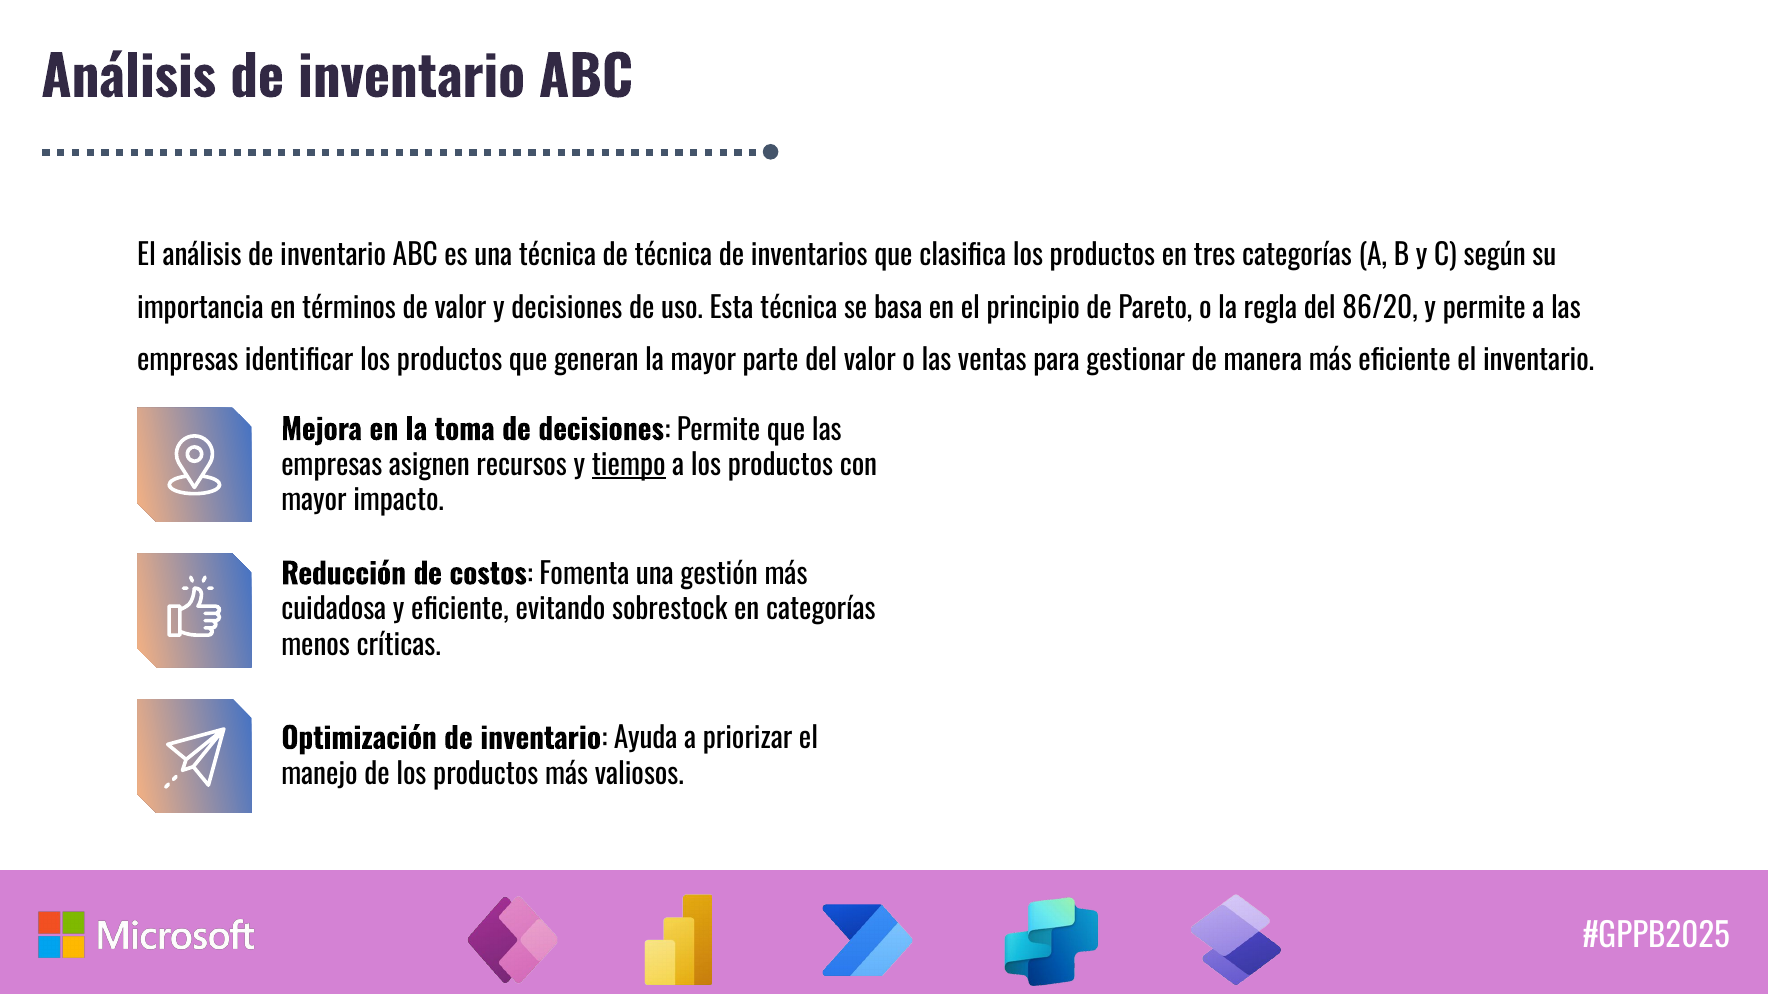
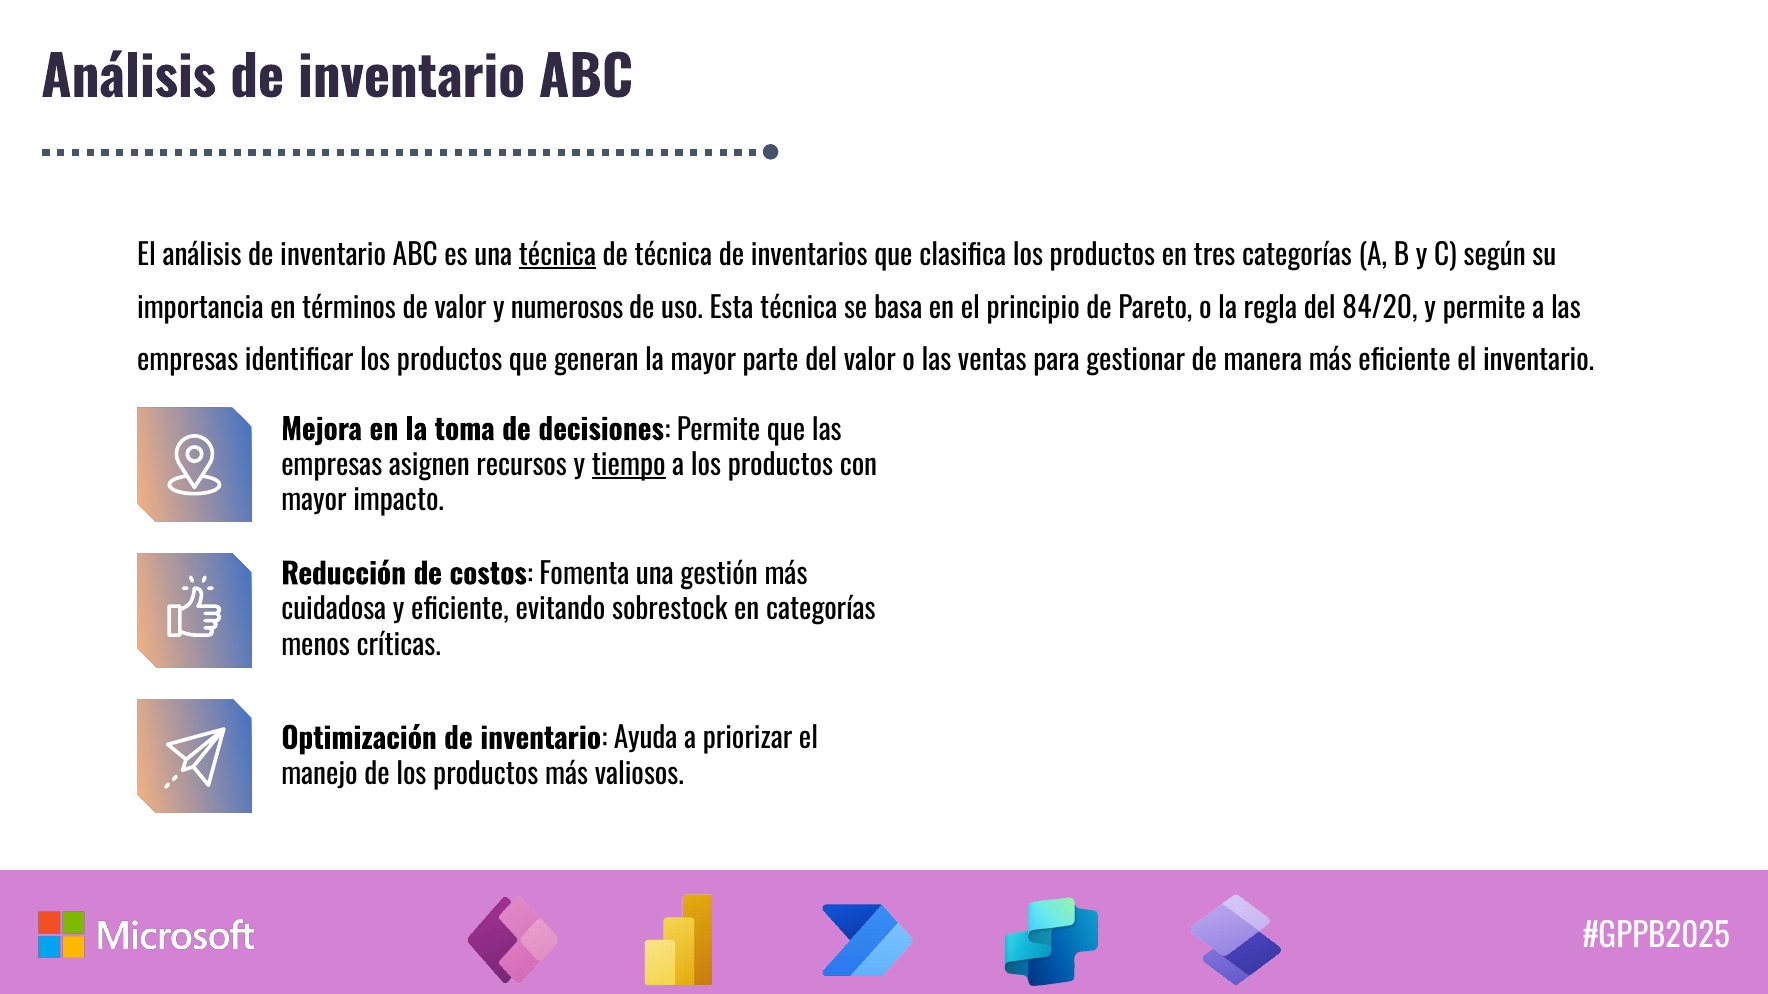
técnica underline: none -> present (557, 255)
y decisiones: decisiones -> numerosos (567, 308)
86/20: 86/20 -> 84/20 (1380, 308)
